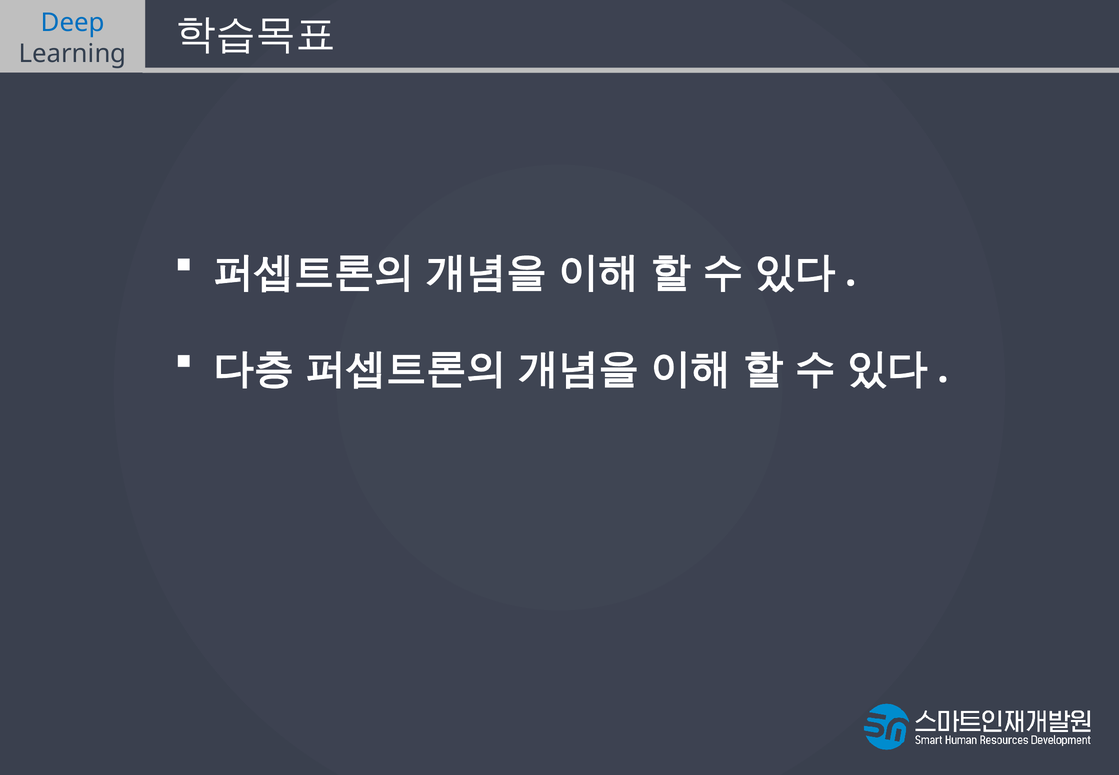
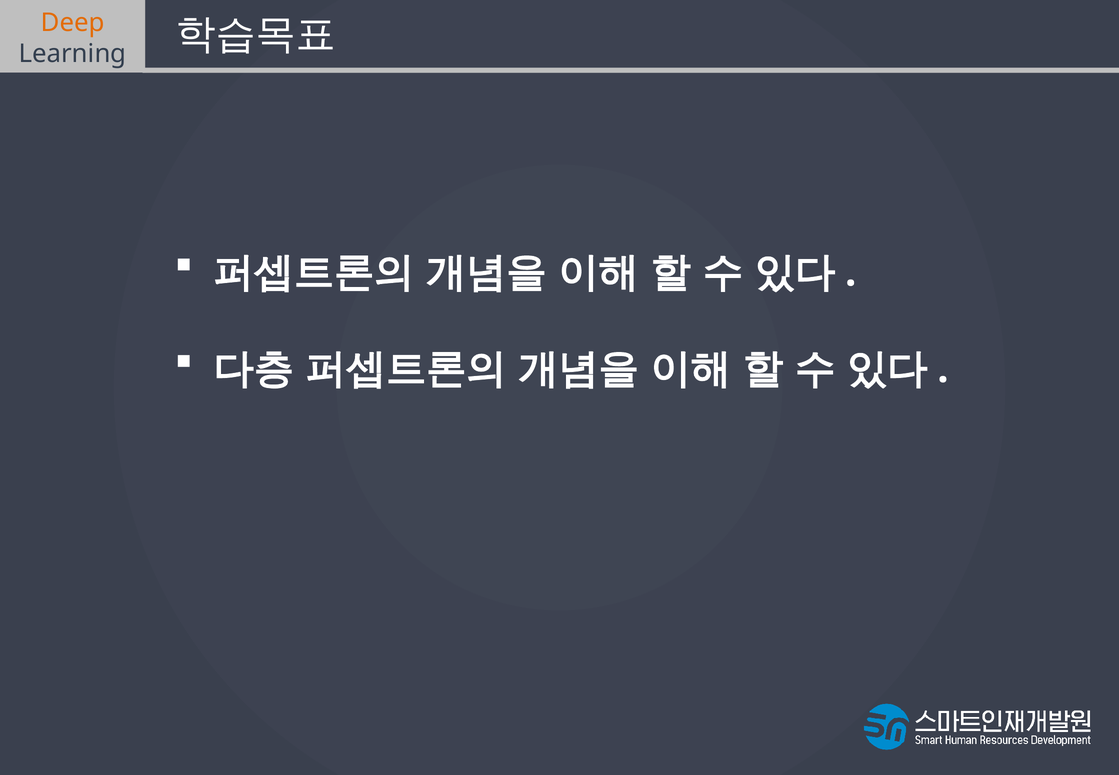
Deep colour: blue -> orange (73, 22)
